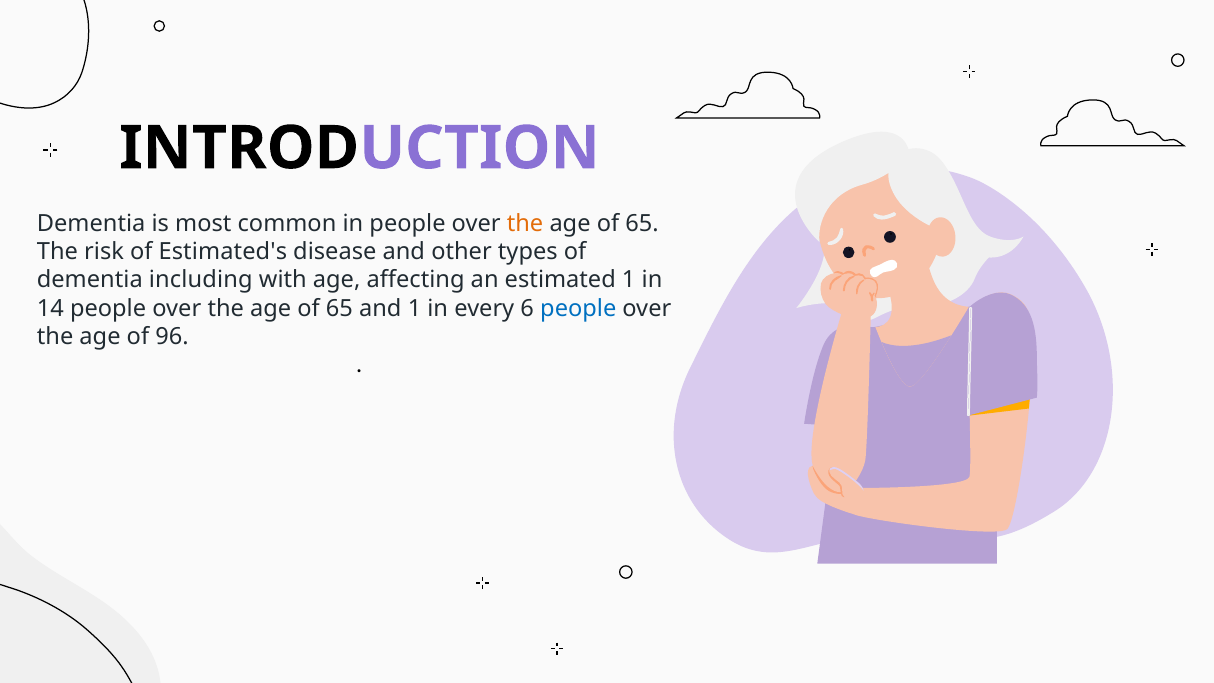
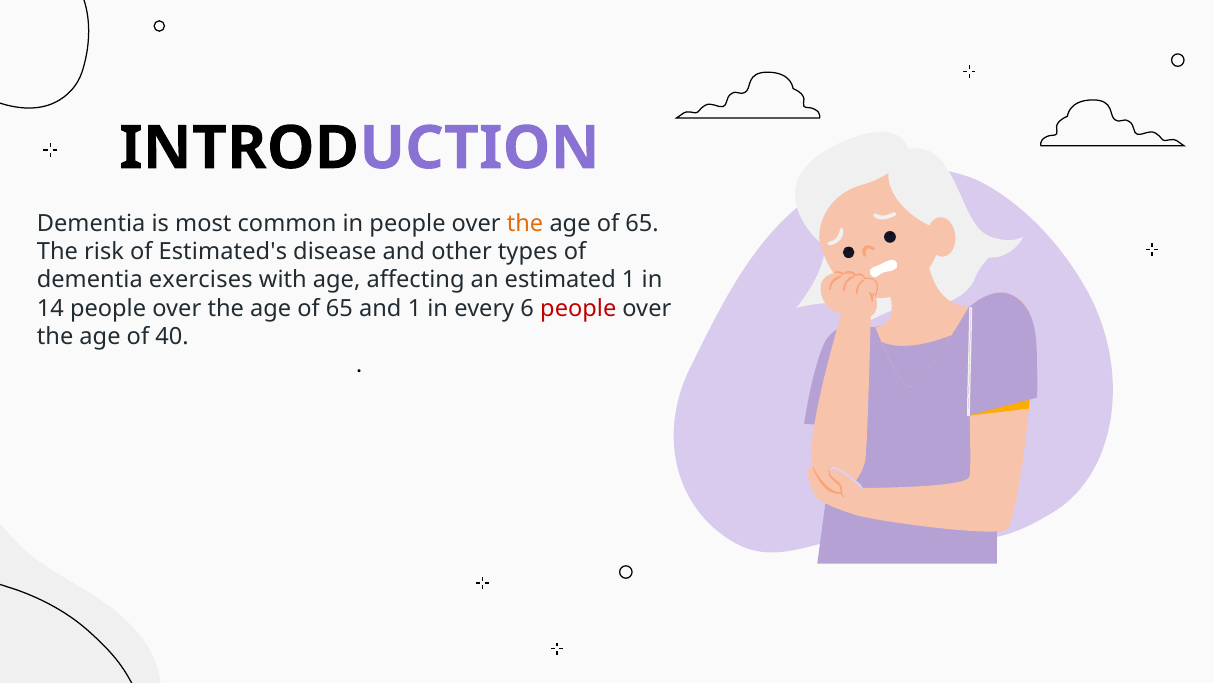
including: including -> exercises (201, 280)
people colour: blue -> red (578, 308)
96: 96 -> 40 (172, 337)
